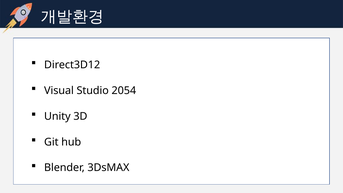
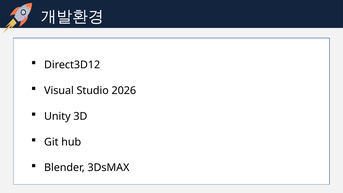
2054: 2054 -> 2026 (124, 90)
